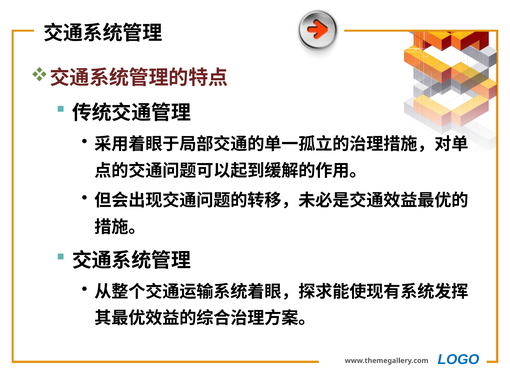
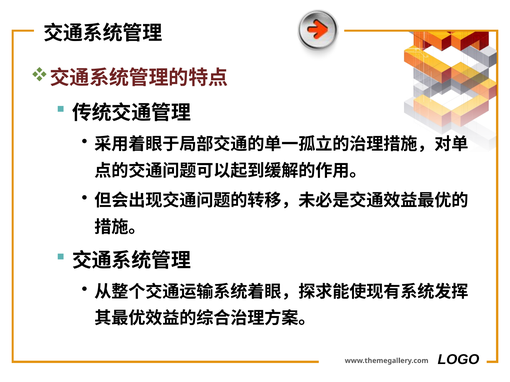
LOGO colour: blue -> black (459, 360)
